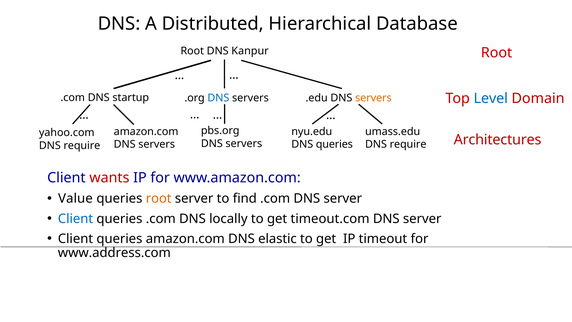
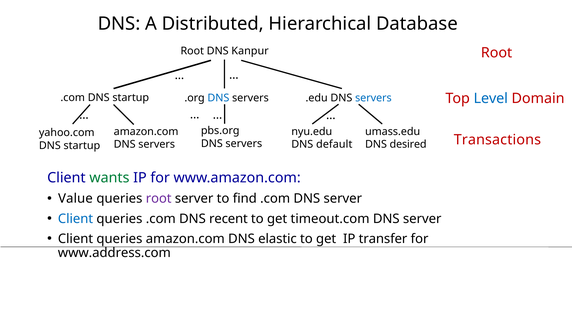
servers colour: orange -> blue (373, 98)
Architectures: Architectures -> Transactions (497, 140)
DNS queries: queries -> default (334, 144)
require: require -> desired (408, 144)
require: require -> startup (82, 145)
wants colour: red -> green (109, 178)
root colour: orange -> purple (159, 198)
locally: locally -> recent (228, 219)
timeout: timeout -> transfer (383, 239)
